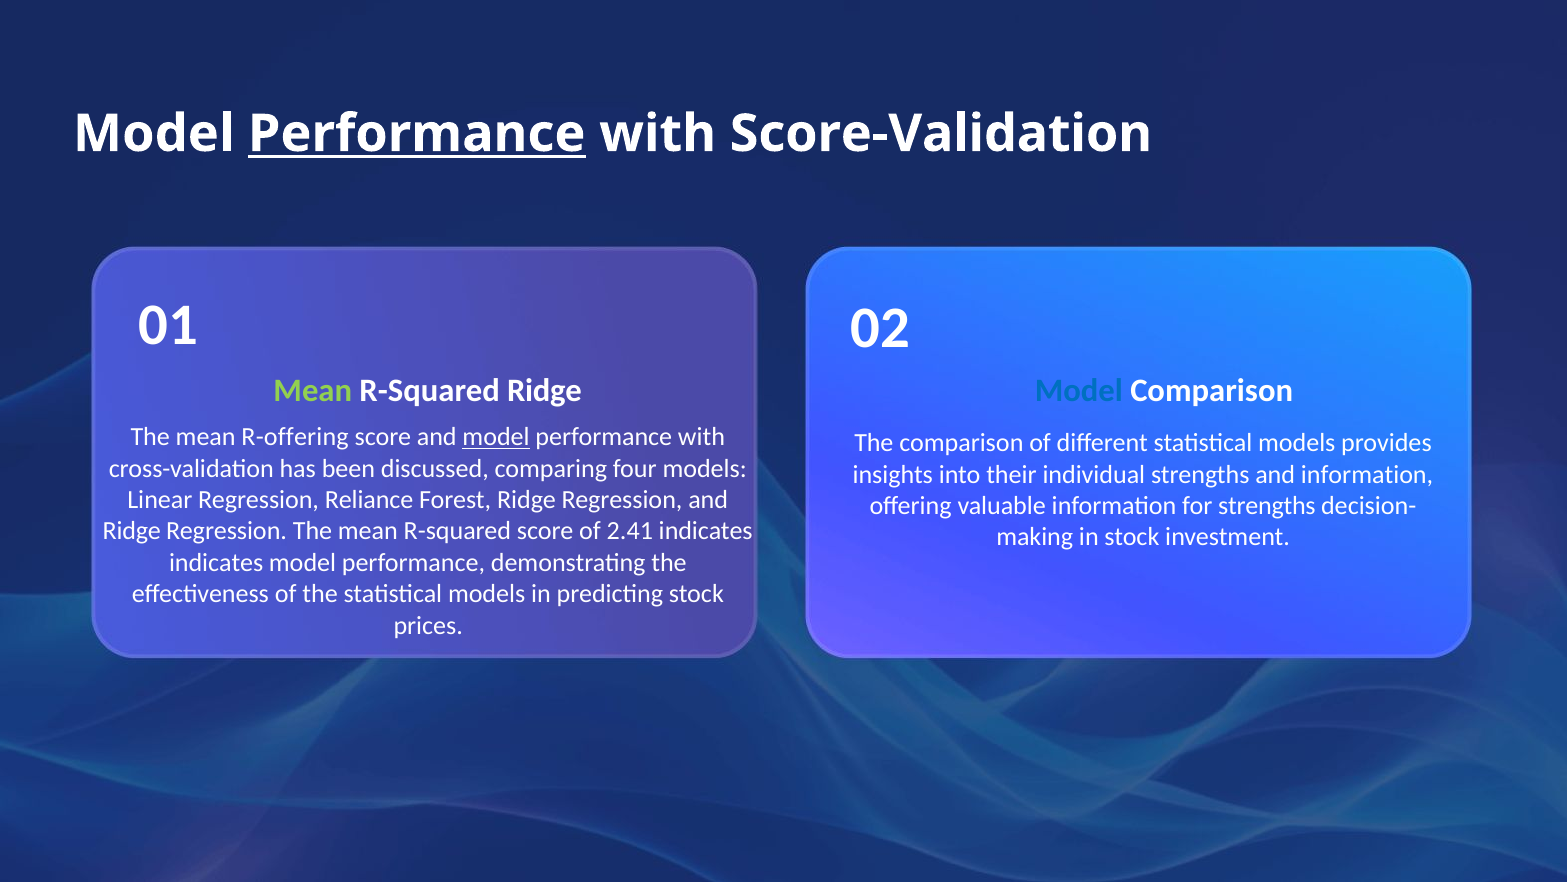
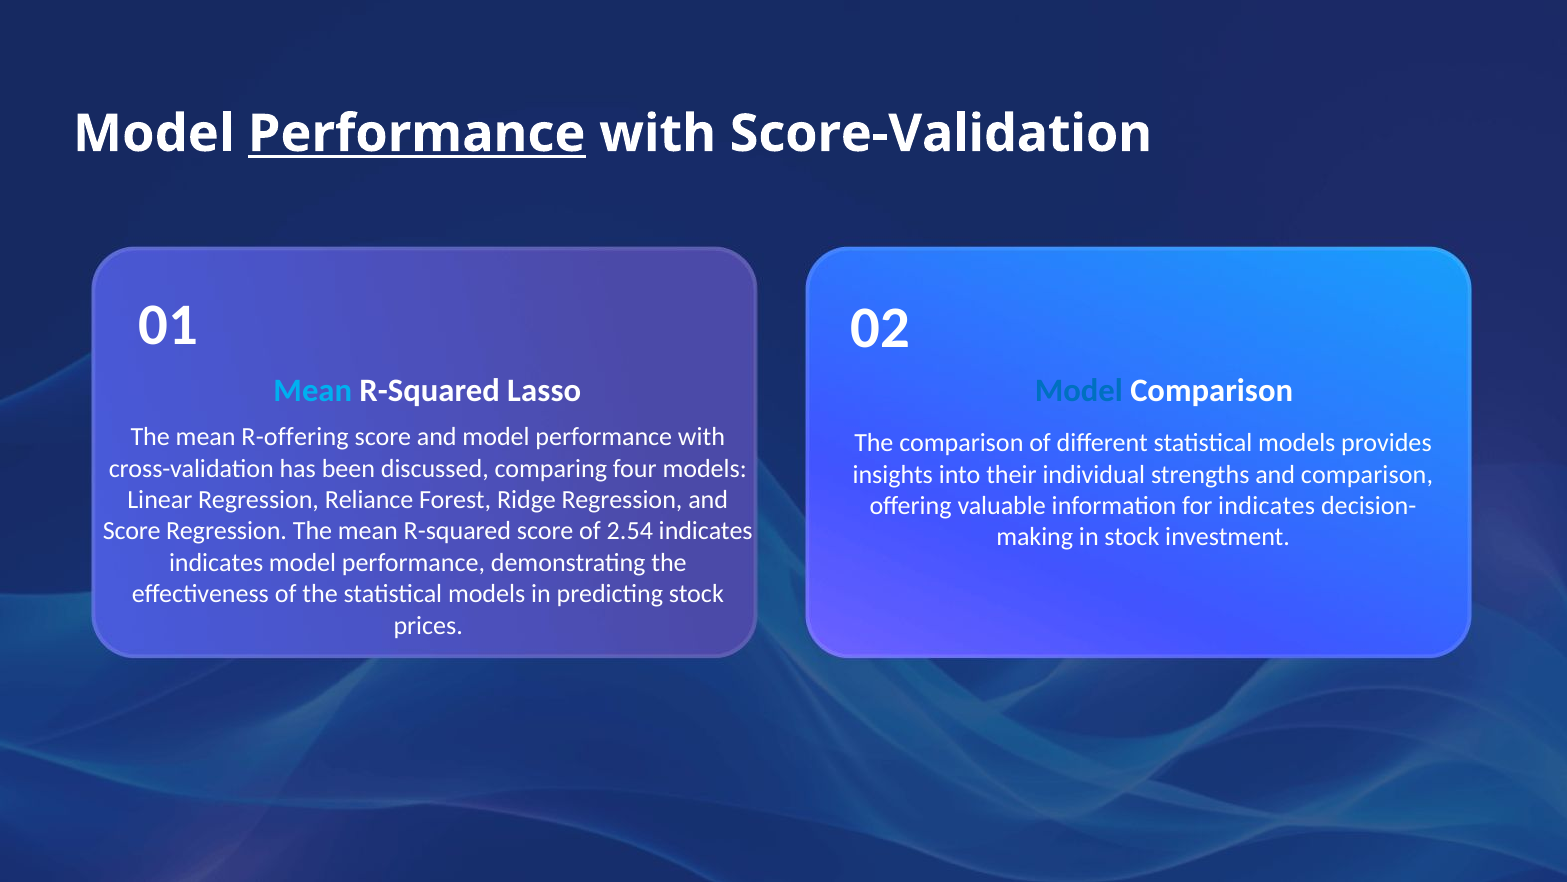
Mean colour: light green -> light blue (313, 390)
R-Squared Ridge: Ridge -> Lasso (544, 390)
model underline: present -> none (496, 437)
and information: information -> comparison (1367, 474)
for strengths: strengths -> indicates (1267, 506)
Ridge: Ridge -> Score (132, 531)
2.41: 2.41 -> 2.54 (630, 531)
